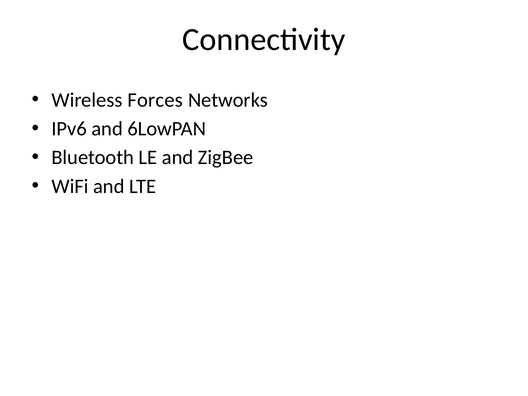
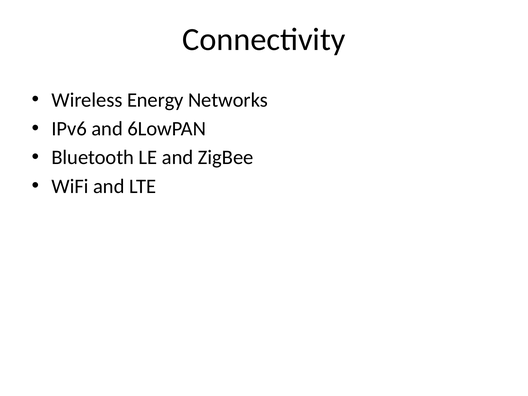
Forces: Forces -> Energy (155, 100)
